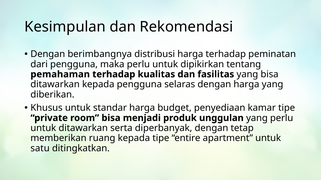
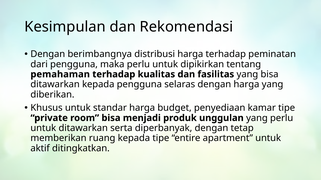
satu: satu -> aktif (40, 149)
